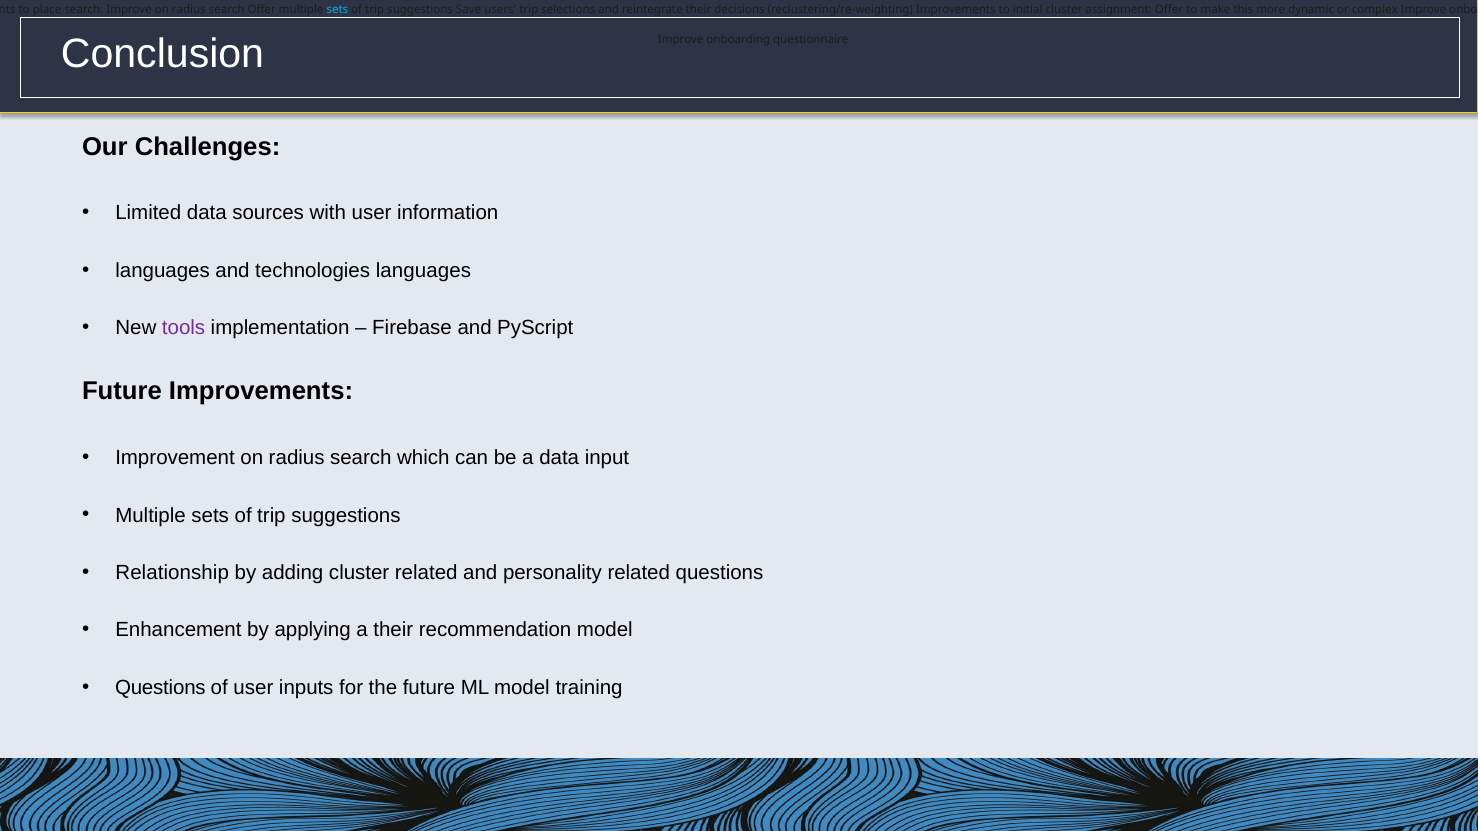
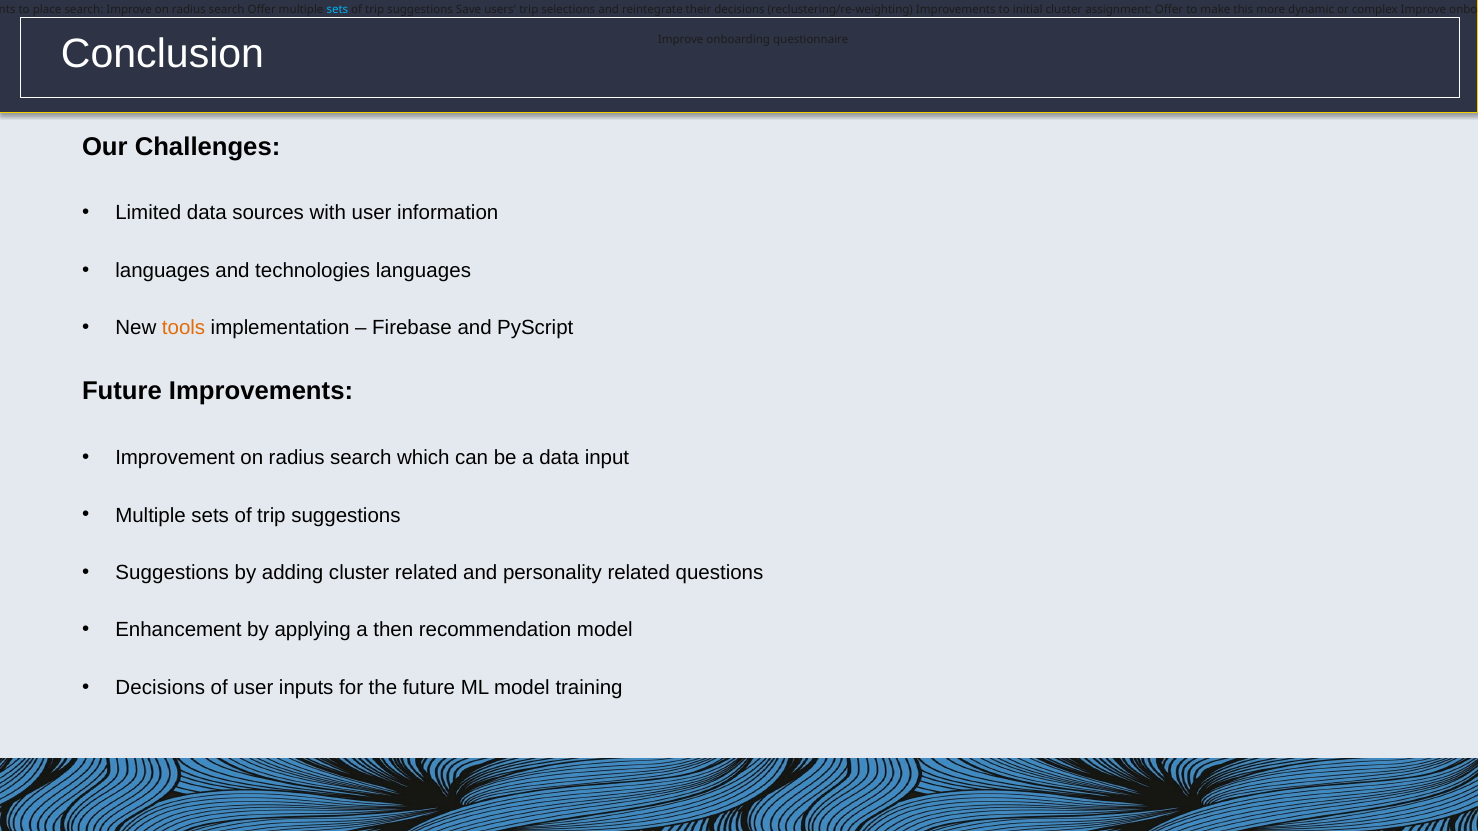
tools colour: purple -> orange (184, 328)
Relationship: Relationship -> Suggestions (172, 573)
a their: their -> then (393, 630)
Questions: Questions -> Decisions (160, 688)
